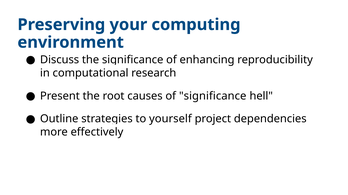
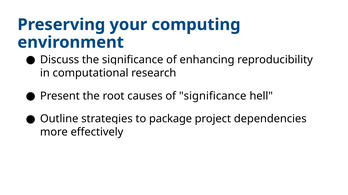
yourself: yourself -> package (171, 119)
